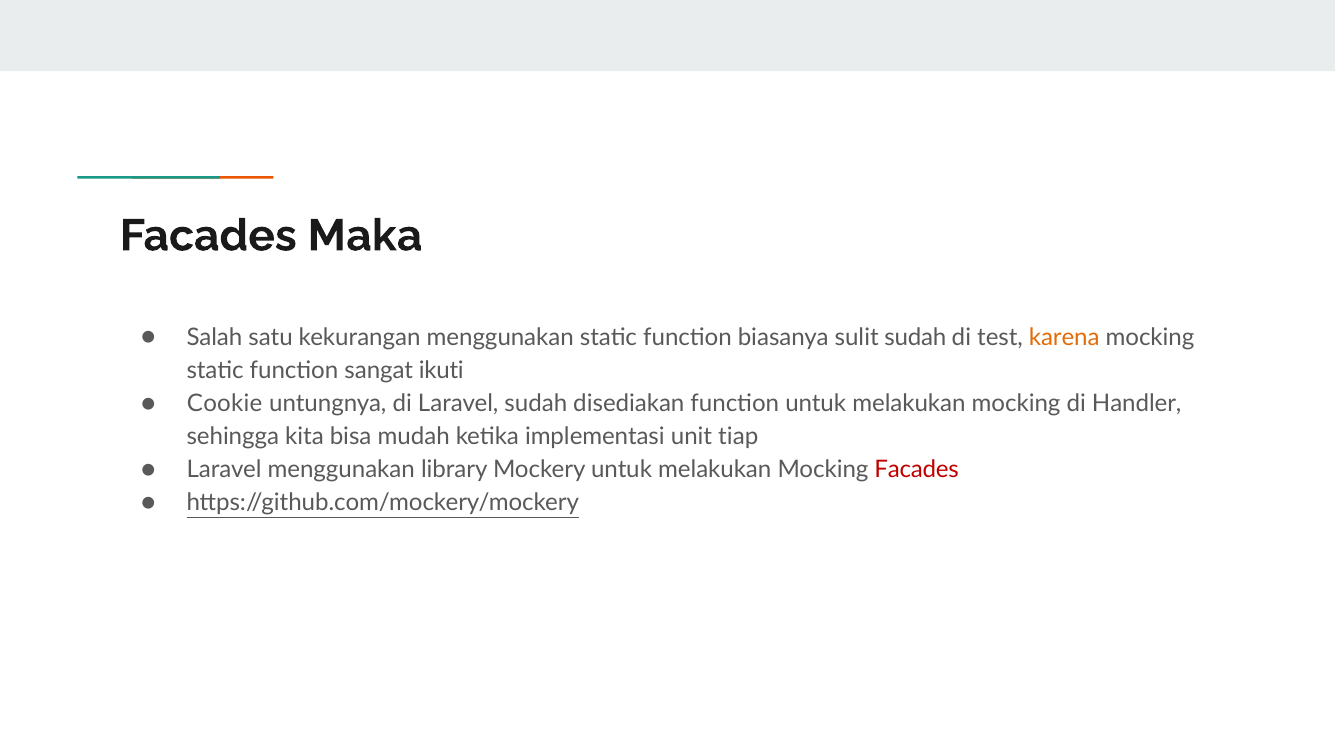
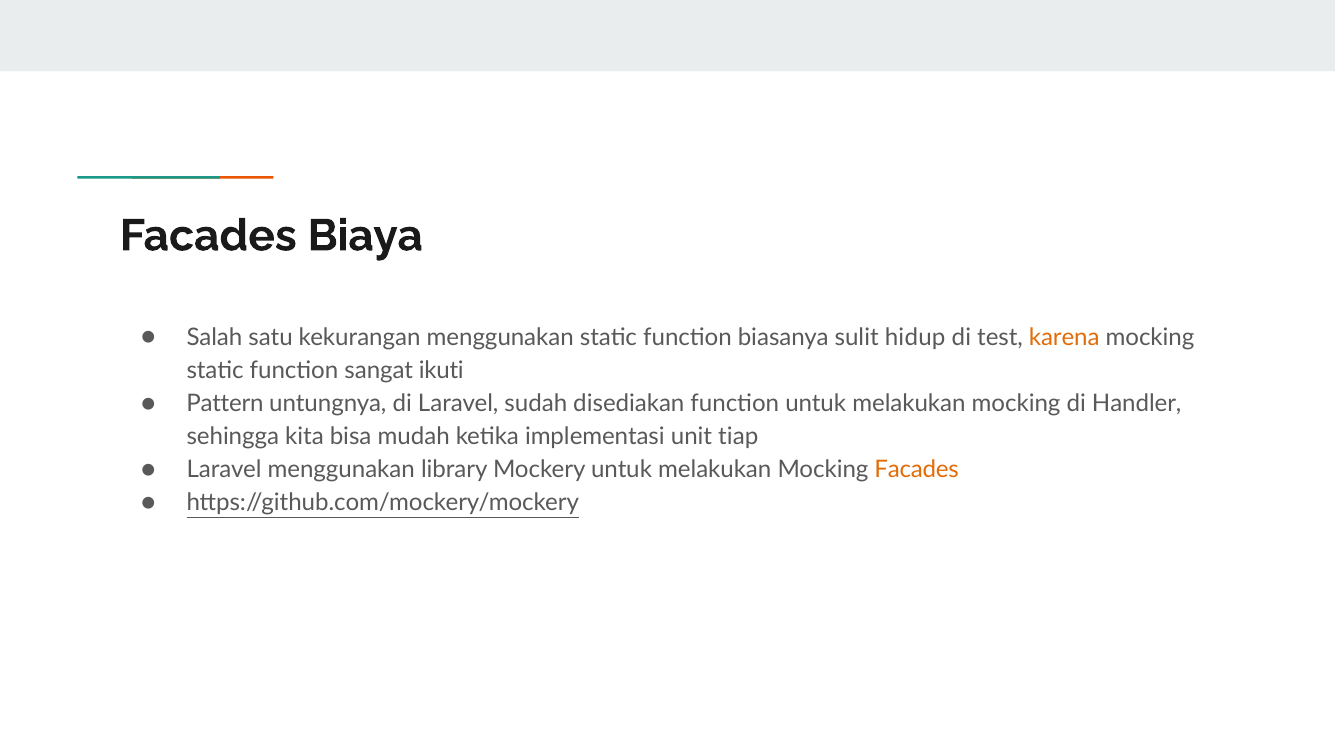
Maka: Maka -> Biaya (365, 236)
sulit sudah: sudah -> hidup (915, 337)
Cookie: Cookie -> Pattern (225, 403)
Facades colour: red -> orange (917, 470)
